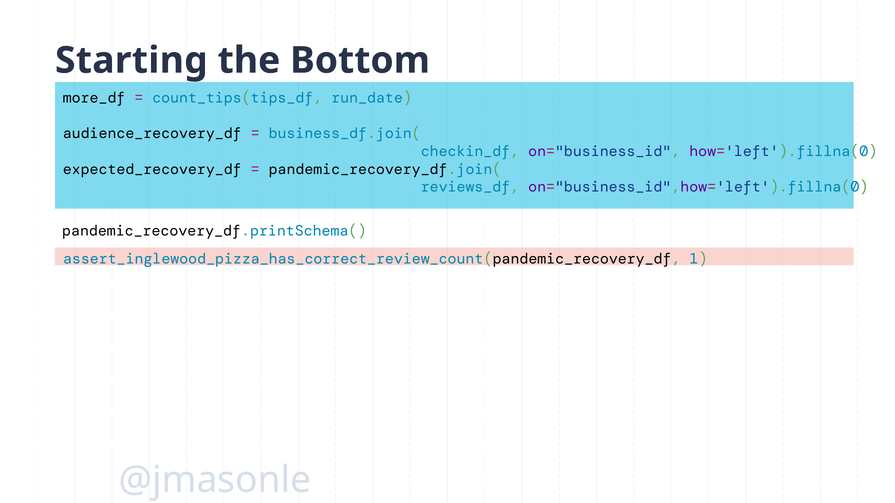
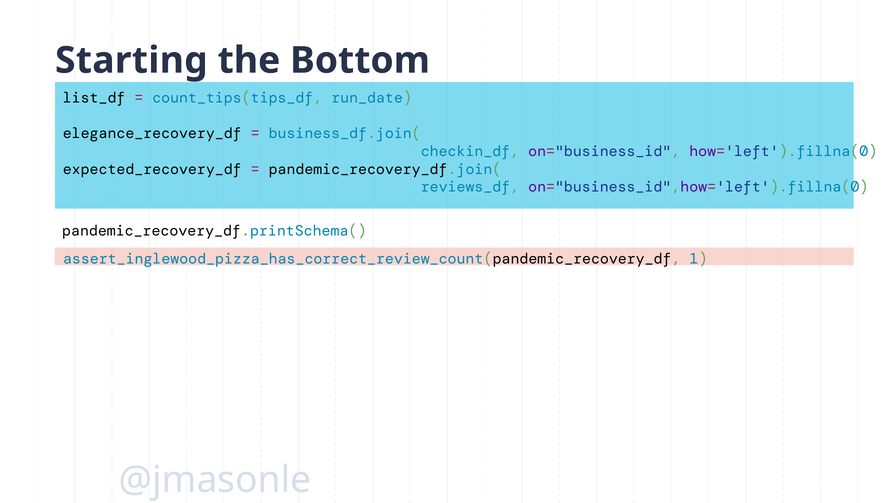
more_df: more_df -> list_df (94, 98)
audience_recovery_df: audience_recovery_df -> elegance_recovery_df (152, 134)
